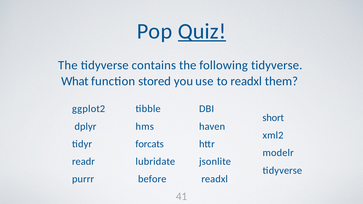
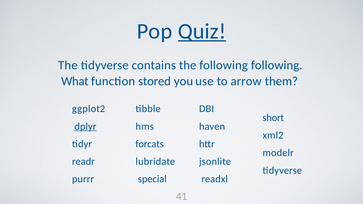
following tidyverse: tidyverse -> following (277, 65)
to readxl: readxl -> arrow (246, 81)
dplyr underline: none -> present (85, 126)
before: before -> special (152, 179)
